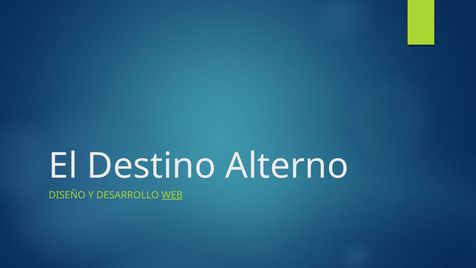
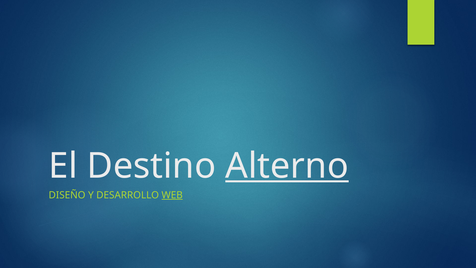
Alterno underline: none -> present (287, 166)
